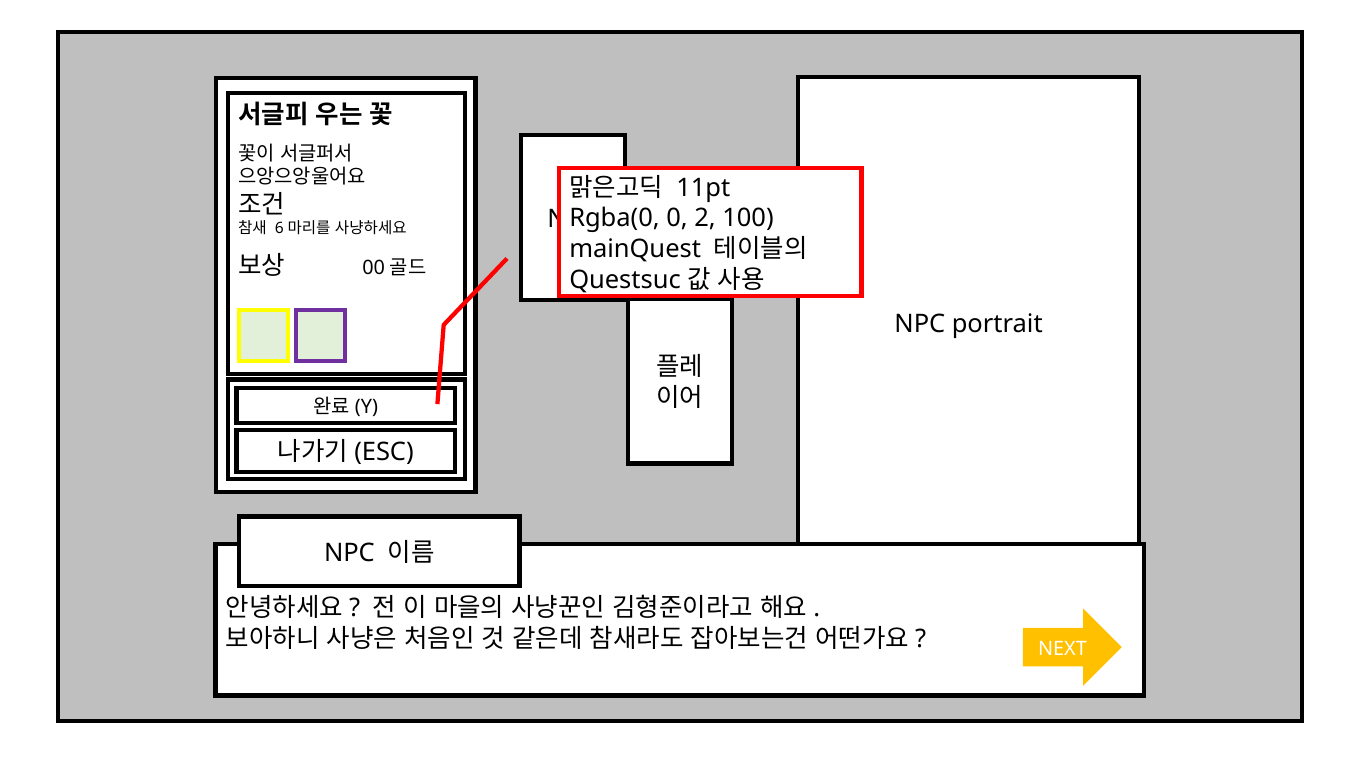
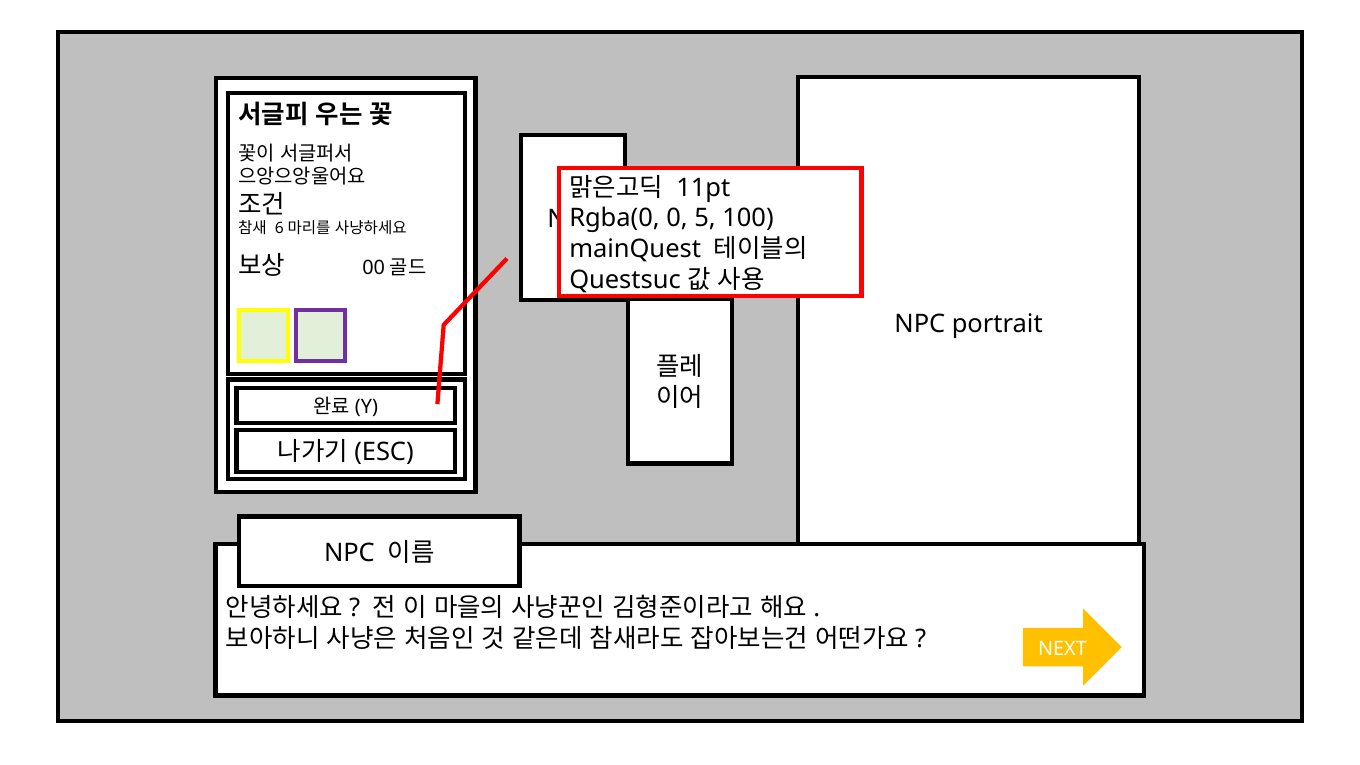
2: 2 -> 5 (705, 218)
